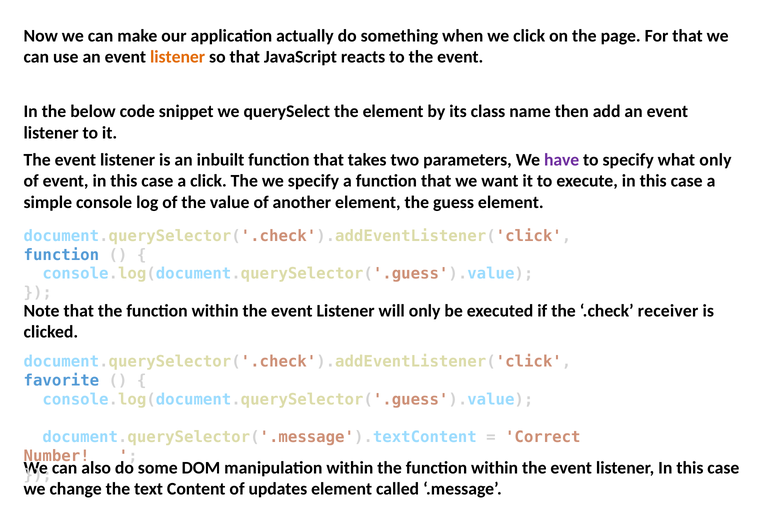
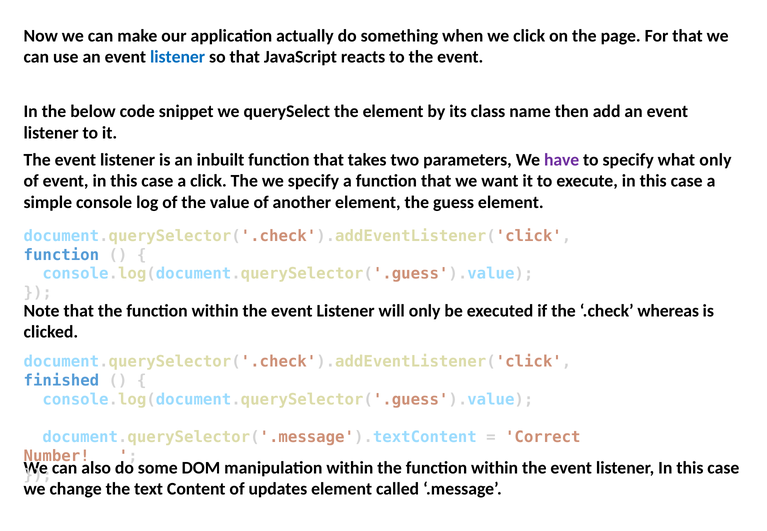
listener colour: orange -> blue (178, 57)
receiver: receiver -> whereas (668, 311)
favorite: favorite -> finished (61, 381)
